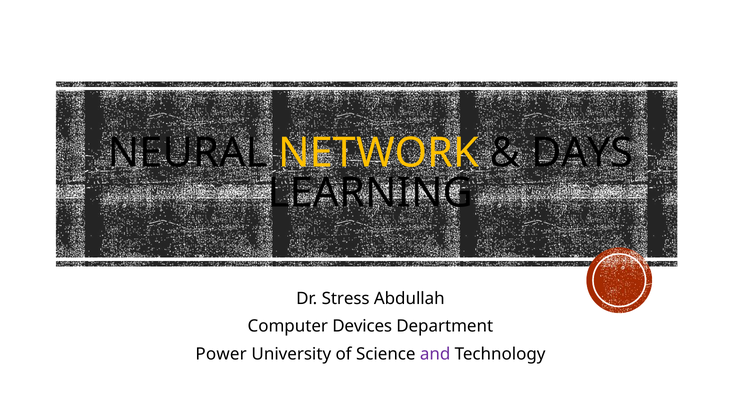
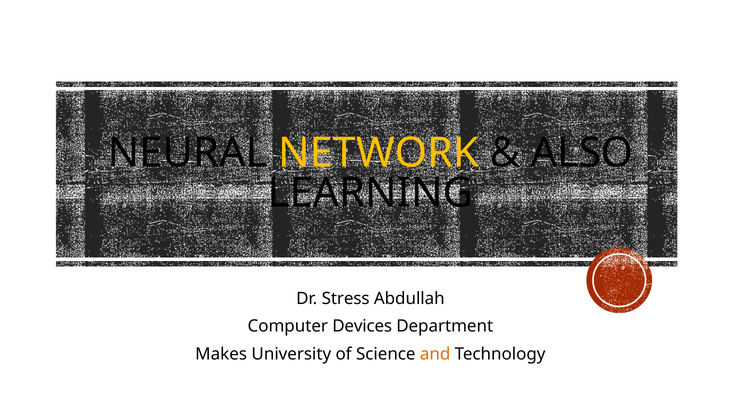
DAYS: DAYS -> ALSO (582, 153)
Power: Power -> Makes (221, 354)
and colour: purple -> orange (435, 354)
